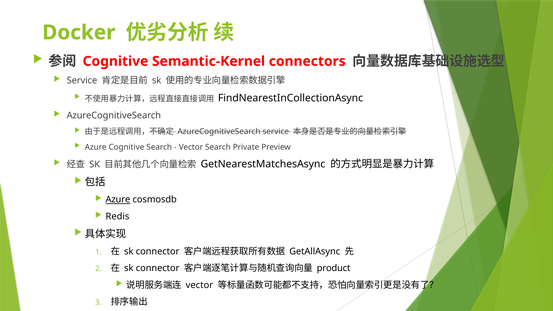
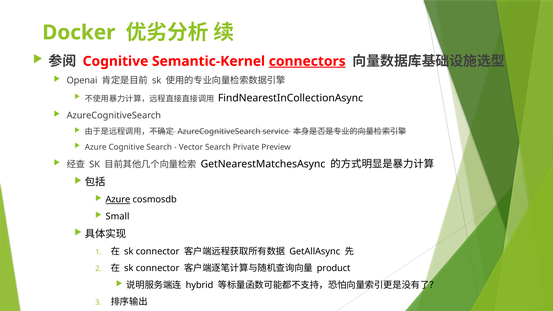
connectors underline: none -> present (307, 61)
Service: Service -> Openai (82, 81)
Redis: Redis -> Small (117, 216)
vector: vector -> hybrid (199, 285)
